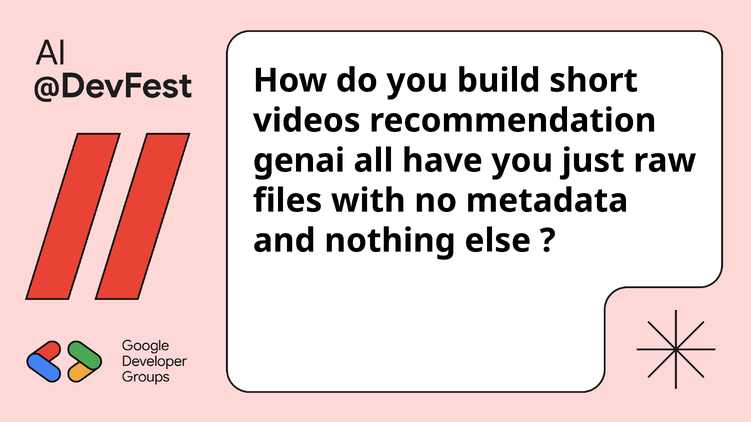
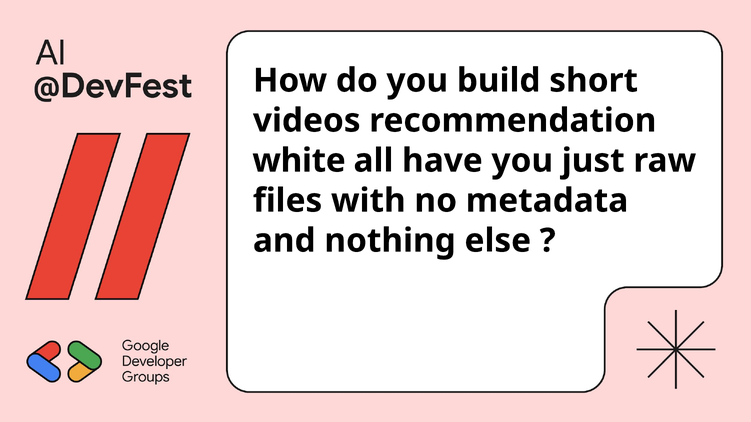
genai: genai -> white (299, 161)
